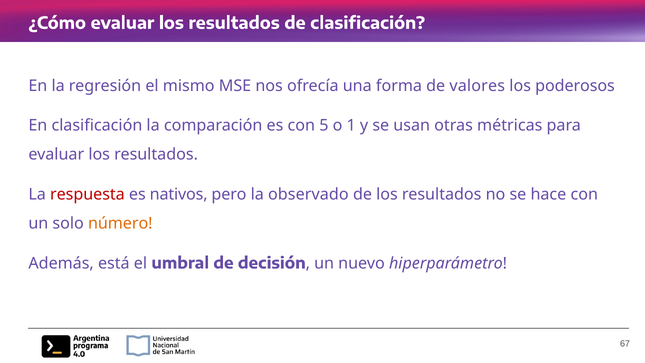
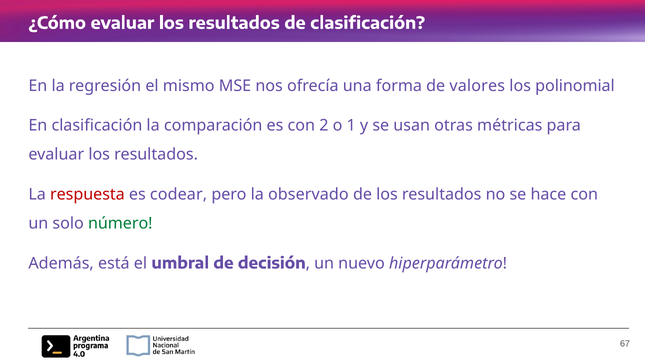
poderosos: poderosos -> polinomial (575, 86)
5: 5 -> 2 (324, 126)
nativos: nativos -> codear (179, 194)
número colour: orange -> green (120, 223)
